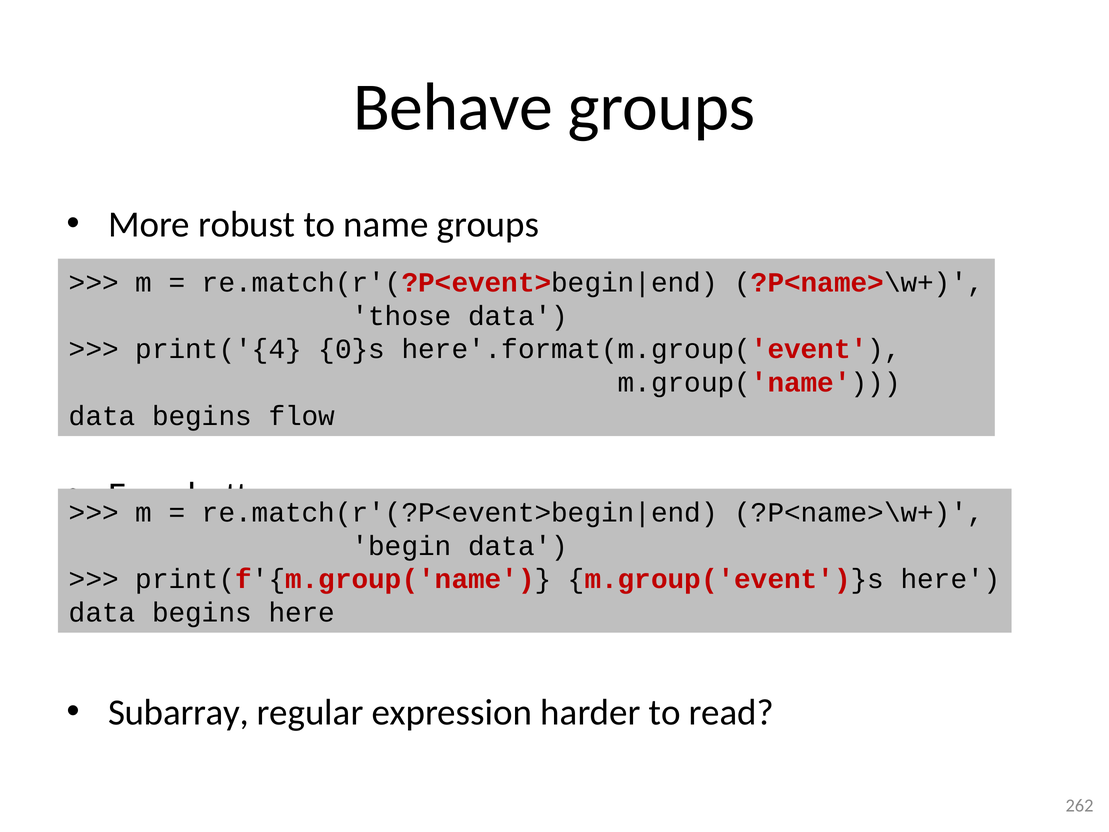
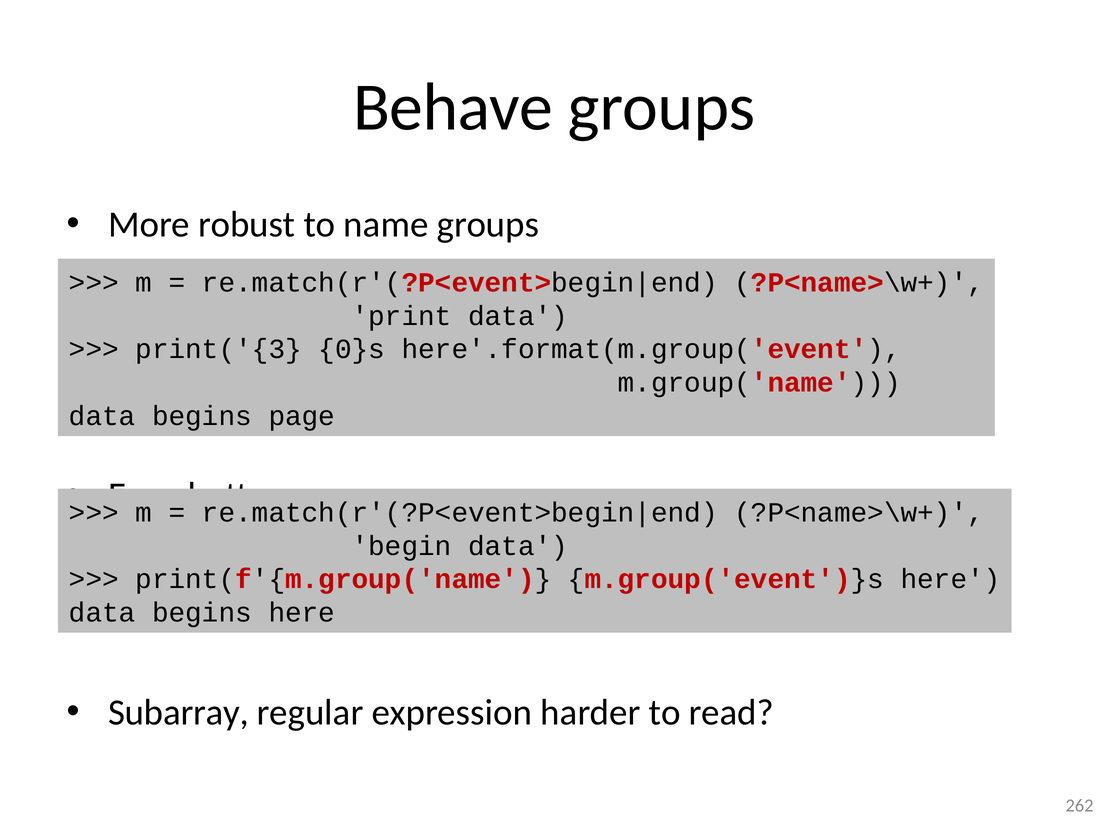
those: those -> print (402, 316)
print('{4: print('{4 -> print('{3 (219, 349)
flow: flow -> page (302, 416)
